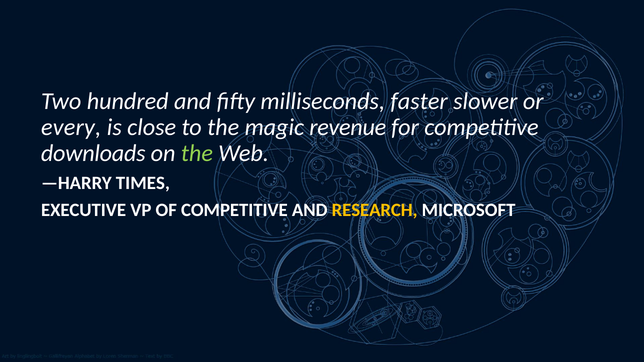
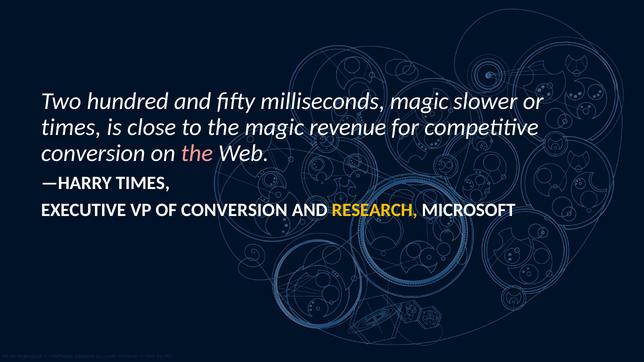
milliseconds faster: faster -> magic (419, 101)
every: every -> times (71, 127)
downloads: downloads -> conversion (93, 153)
the colour: light green -> pink (197, 153)
OF COMPETITIVE: COMPETITIVE -> CONVERSION (234, 210)
